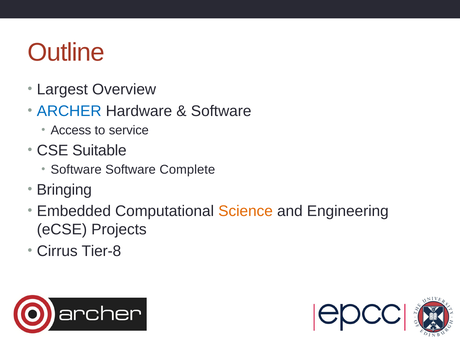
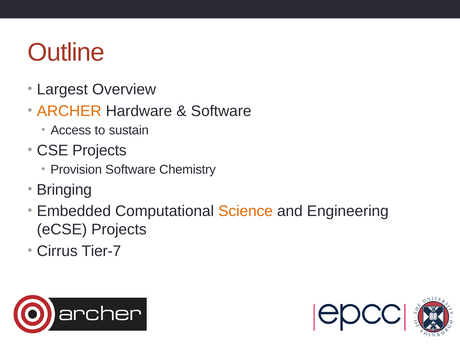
ARCHER colour: blue -> orange (69, 111)
service: service -> sustain (129, 130)
CSE Suitable: Suitable -> Projects (99, 150)
Software: Software -> Provision (76, 170)
Complete: Complete -> Chemistry (187, 170)
Tier-8: Tier-8 -> Tier-7 (101, 251)
